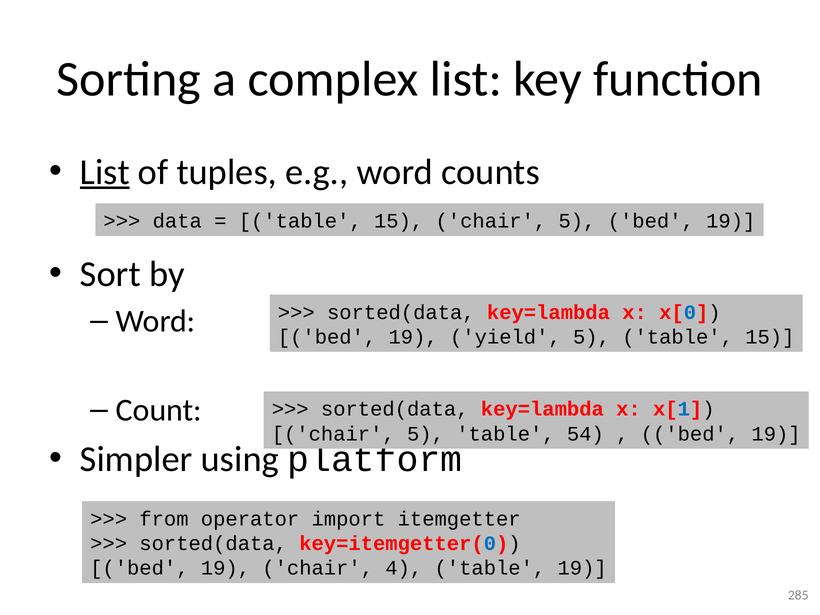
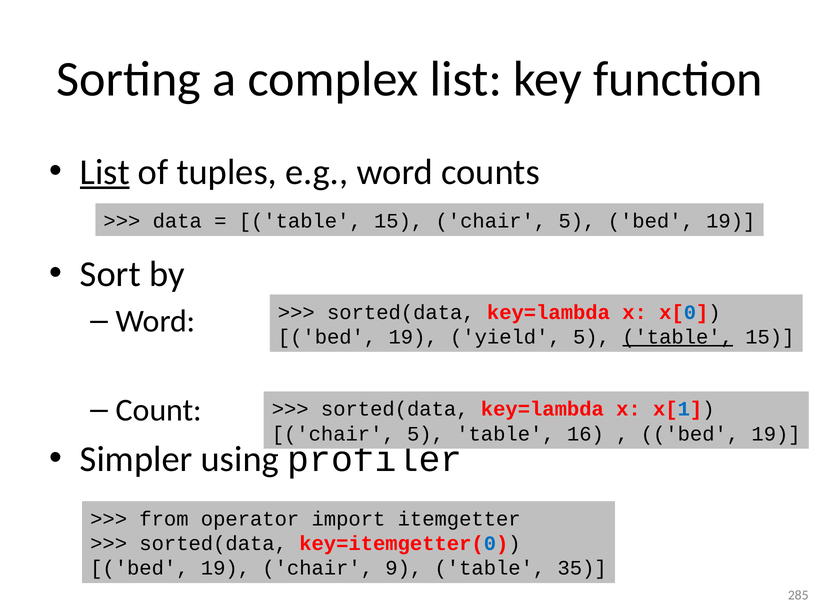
table underline: none -> present (678, 337)
54: 54 -> 16 (585, 434)
platform: platform -> profiler (375, 459)
4: 4 -> 9 (404, 568)
table 19: 19 -> 35 (582, 568)
